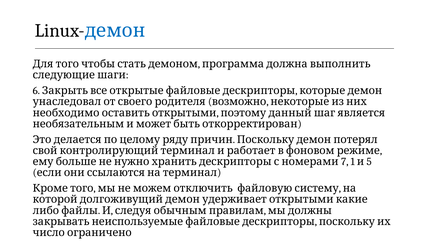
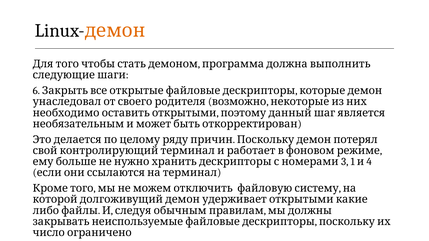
демон colour: blue -> orange (115, 31)
7: 7 -> 3 (345, 162)
5: 5 -> 4 (369, 162)
